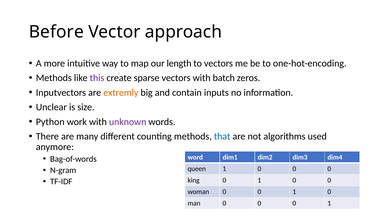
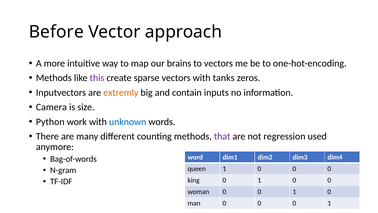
length: length -> brains (179, 63)
batch: batch -> tanks (224, 78)
Unclear: Unclear -> Camera (51, 107)
unknown colour: purple -> blue (128, 122)
that colour: blue -> purple (222, 136)
algorithms: algorithms -> regression (284, 136)
